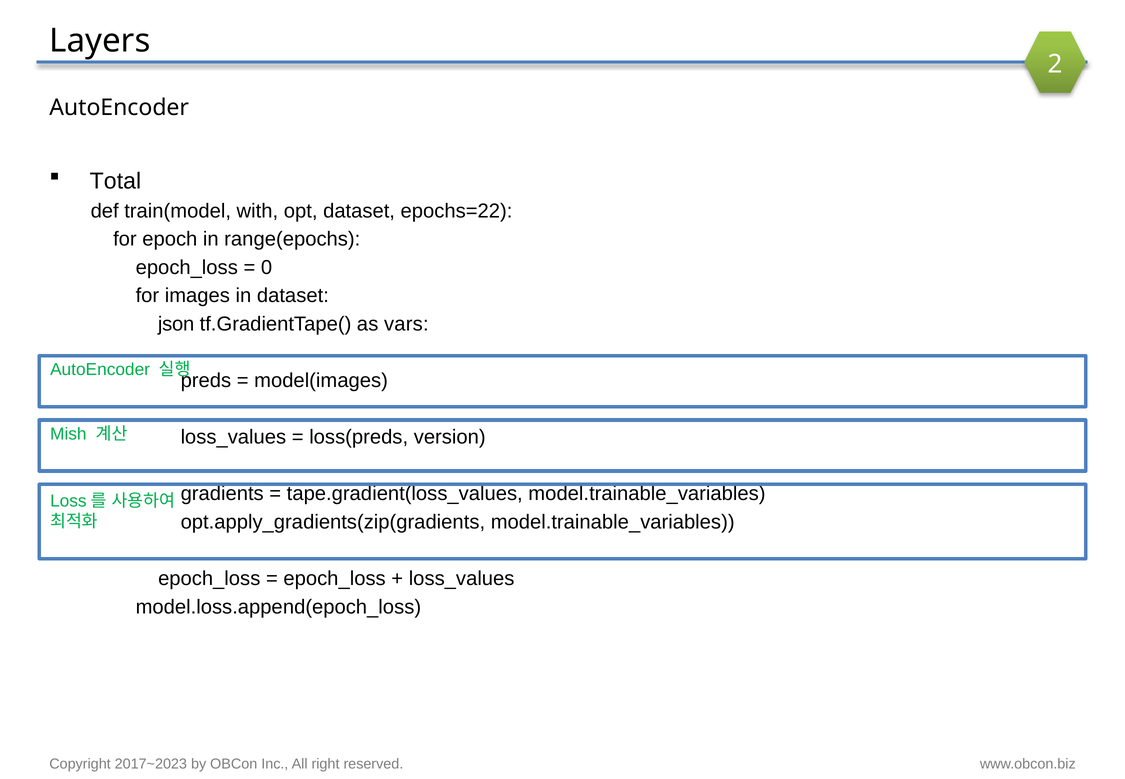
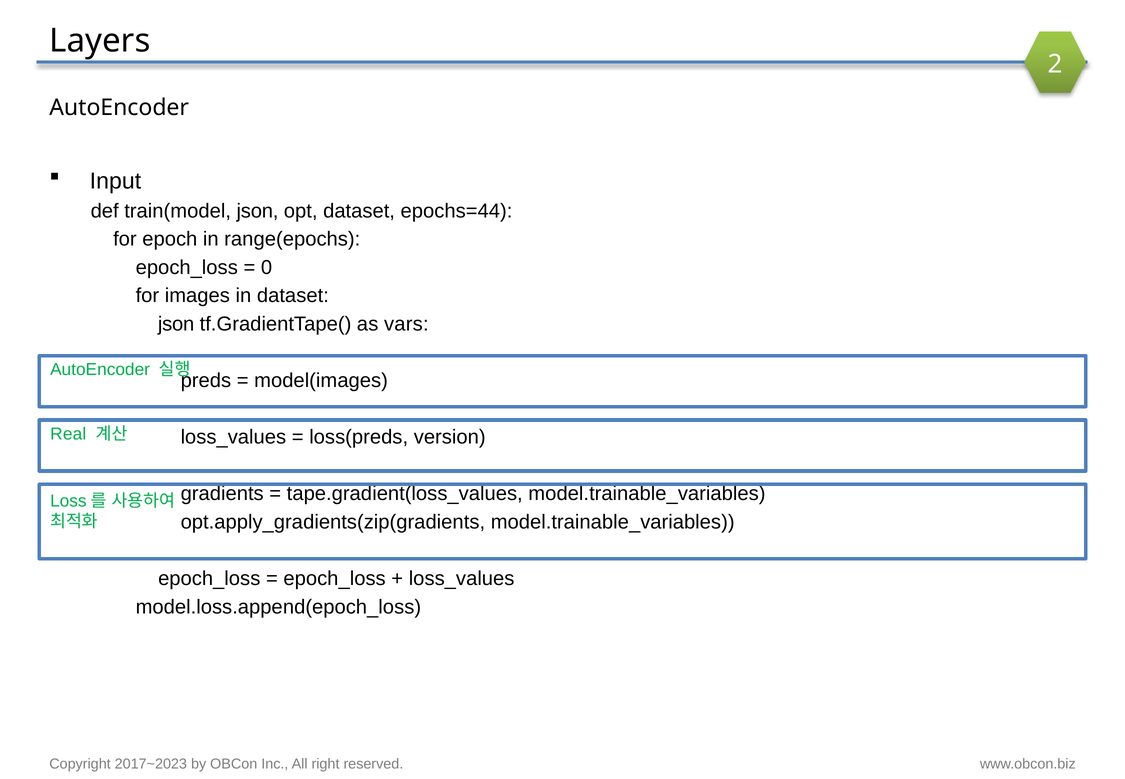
Total: Total -> Input (115, 181)
train(model with: with -> json (258, 211)
epochs=22: epochs=22 -> epochs=44 (457, 211)
Mish: Mish -> Real (68, 434)
